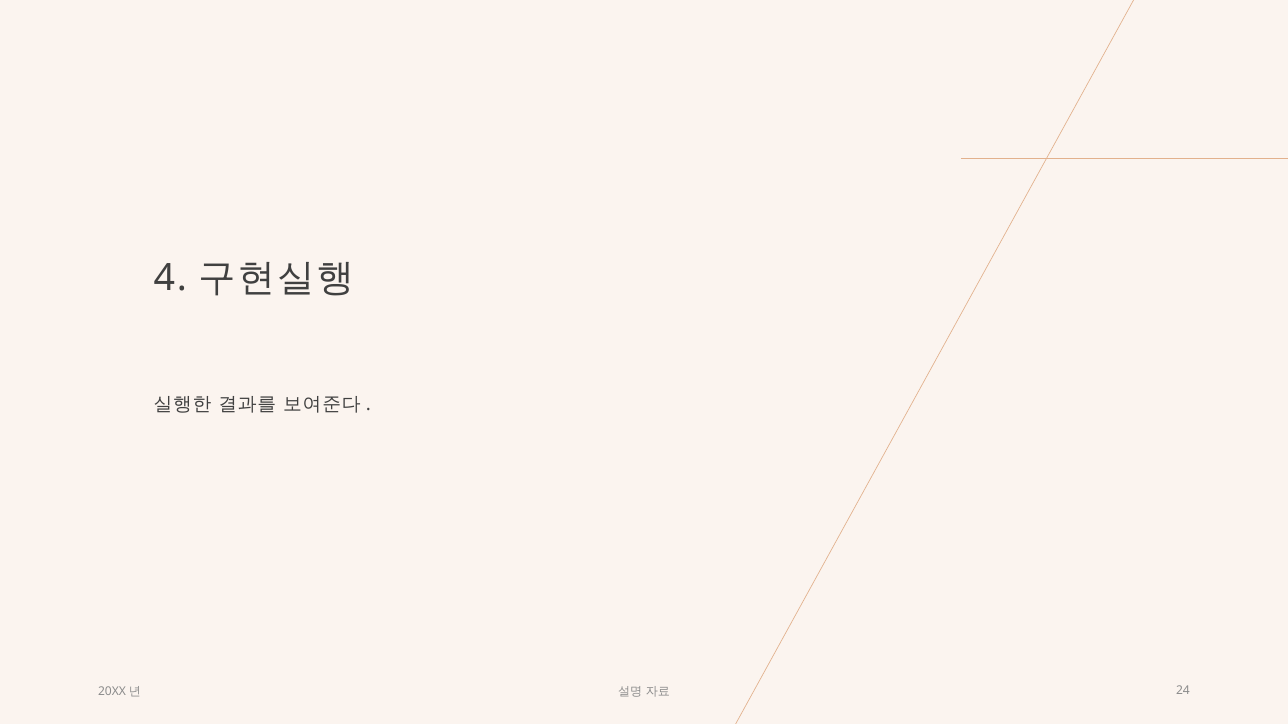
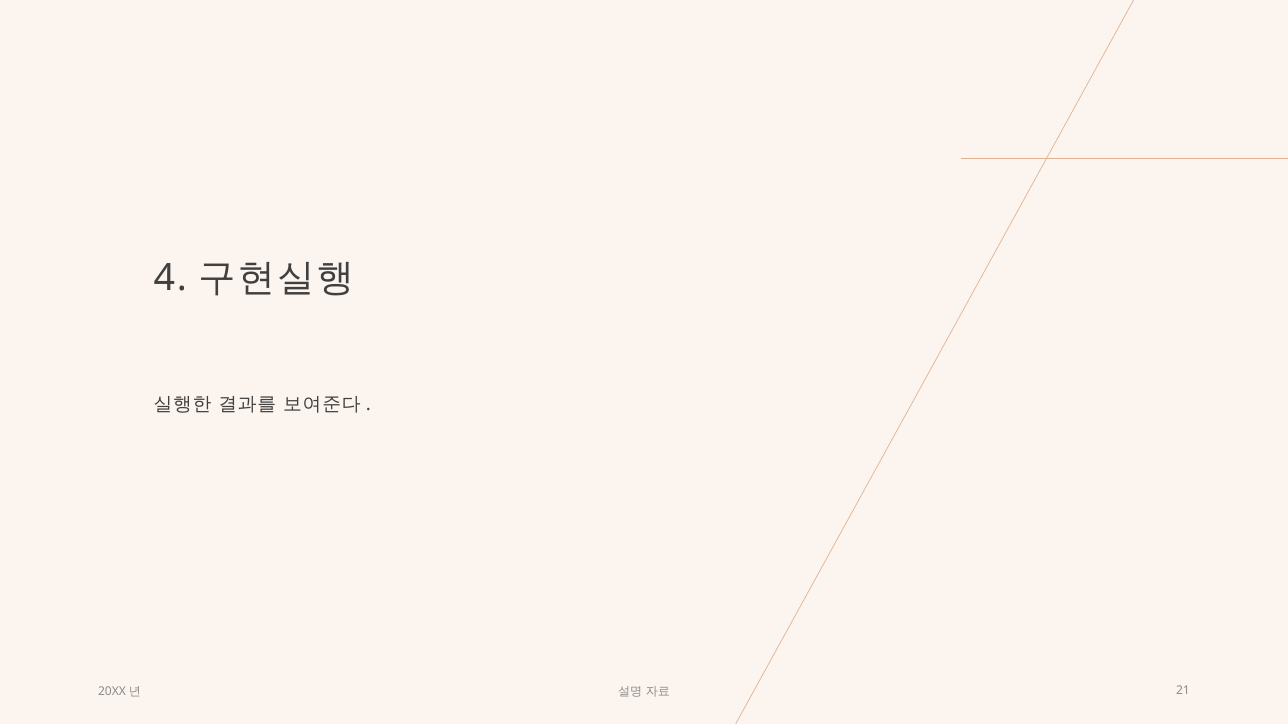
24: 24 -> 21 (1183, 691)
